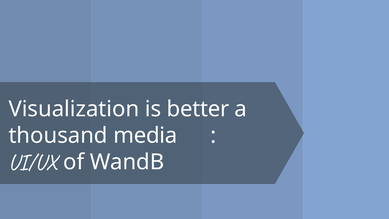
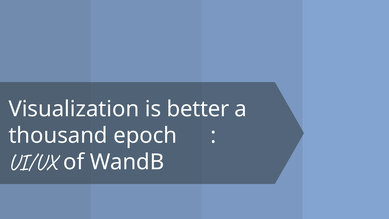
media: media -> epoch (145, 135)
